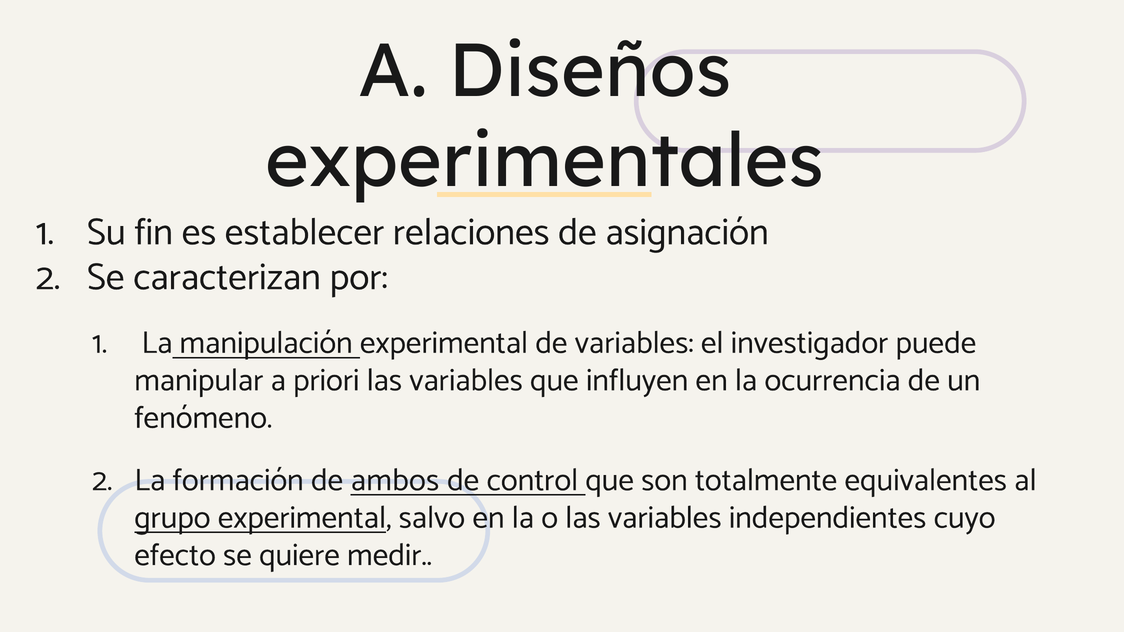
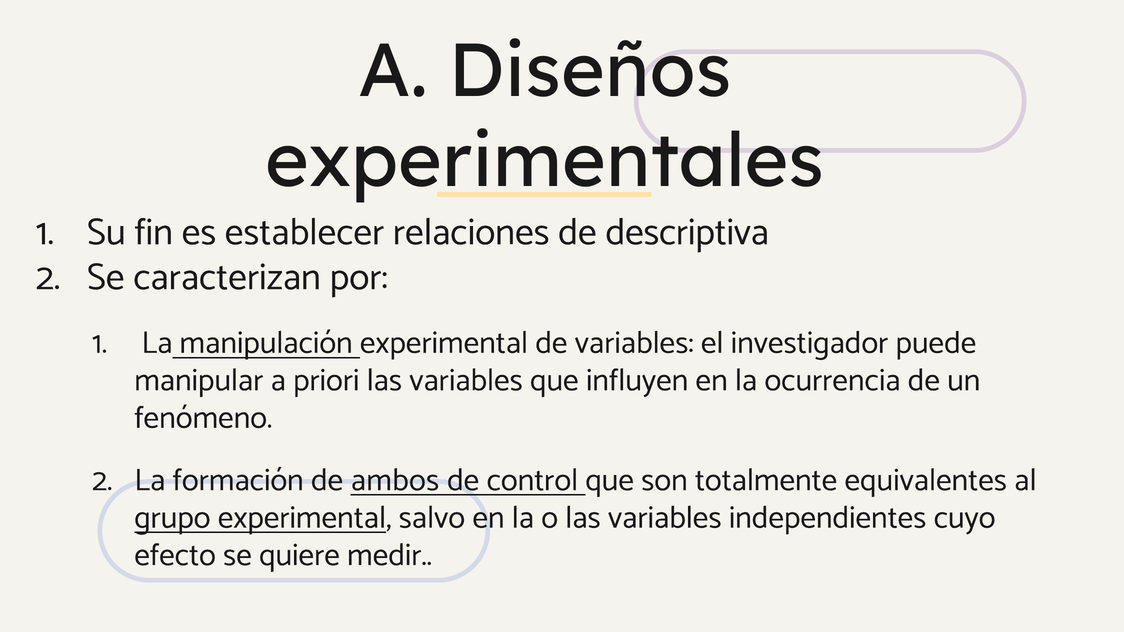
asignación: asignación -> descriptiva (687, 232)
